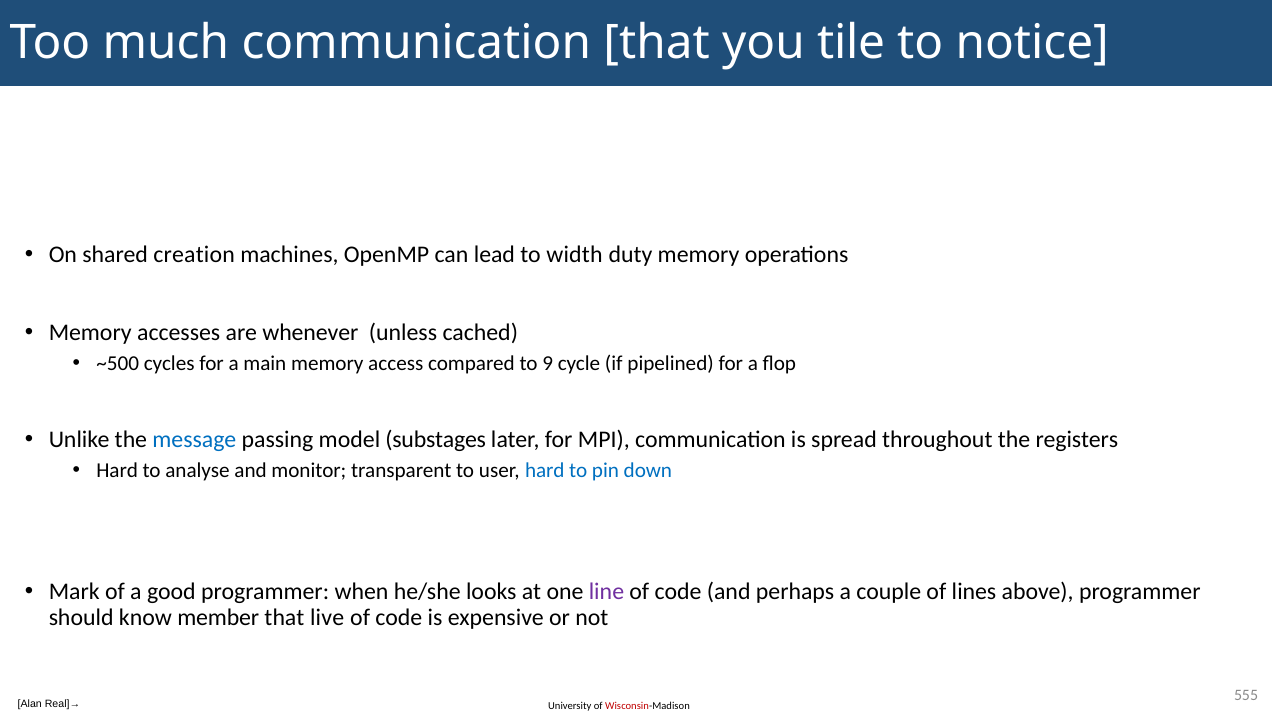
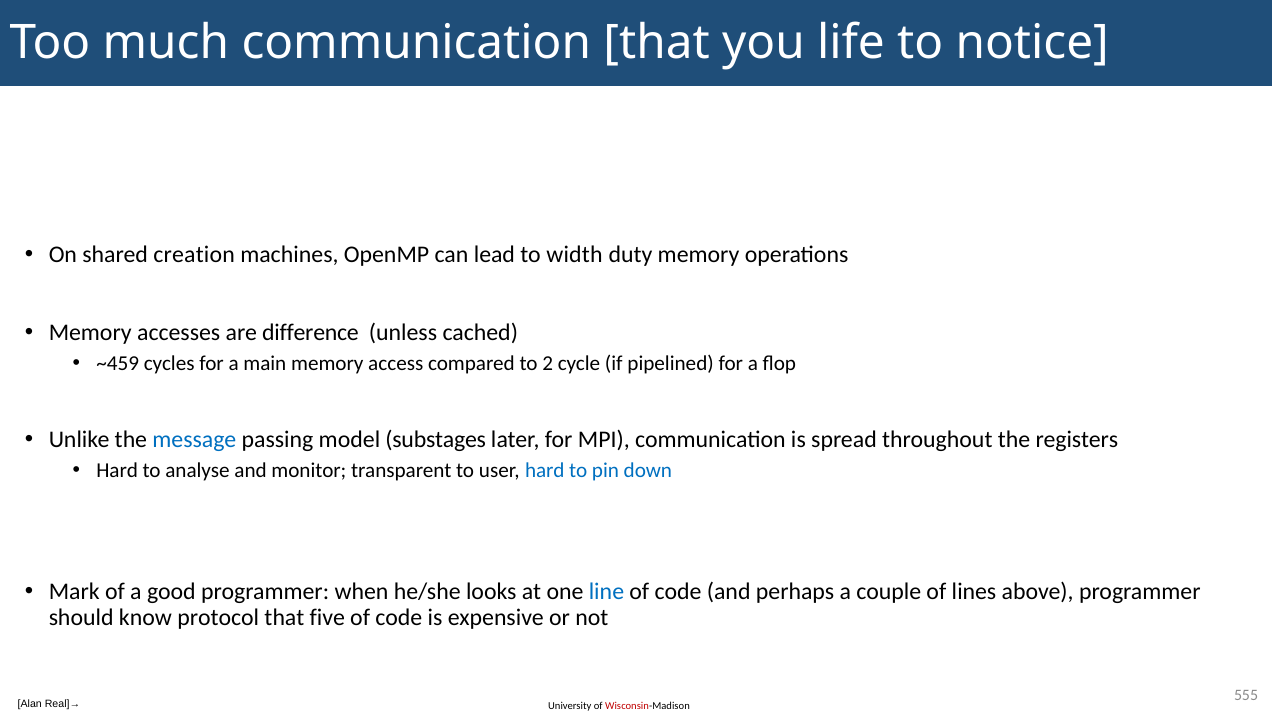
tile: tile -> life (851, 43)
whenever: whenever -> difference (310, 332)
~500: ~500 -> ~459 (118, 363)
9: 9 -> 2 (548, 363)
line colour: purple -> blue (606, 592)
member: member -> protocol (218, 618)
live: live -> five (327, 618)
